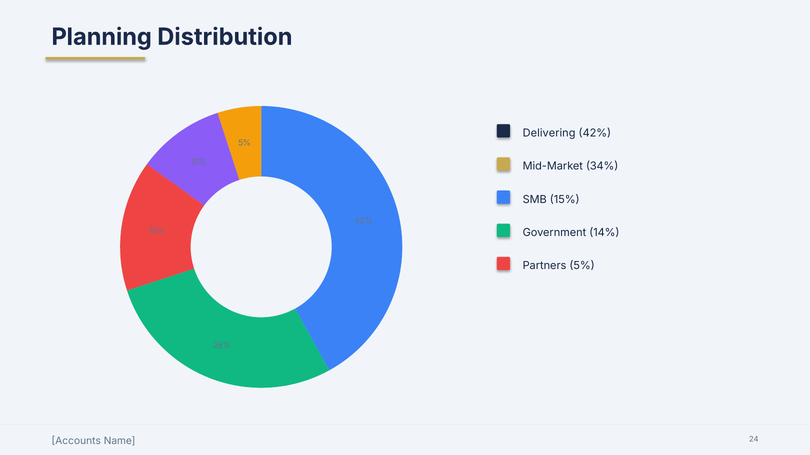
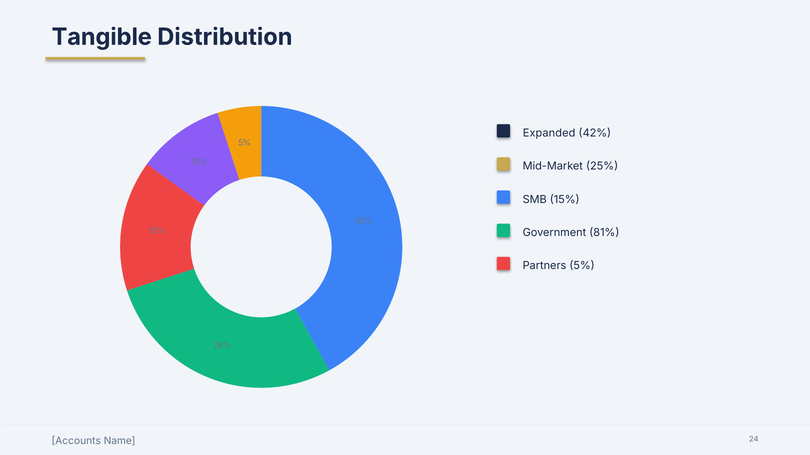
Planning: Planning -> Tangible (102, 37)
Delivering: Delivering -> Expanded (549, 133)
34%: 34% -> 25% (602, 167)
14%: 14% -> 81% (604, 233)
